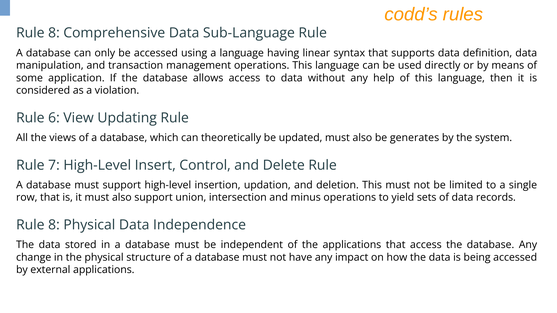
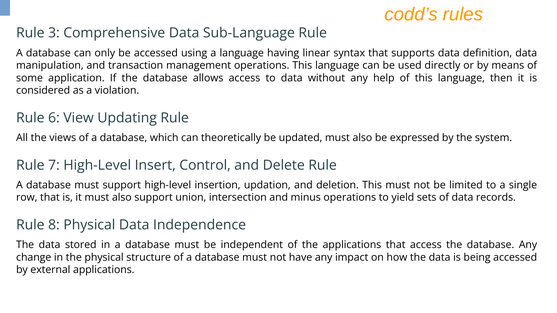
8: 8 -> 3 (54, 33)
generates: generates -> expressed (415, 138)
